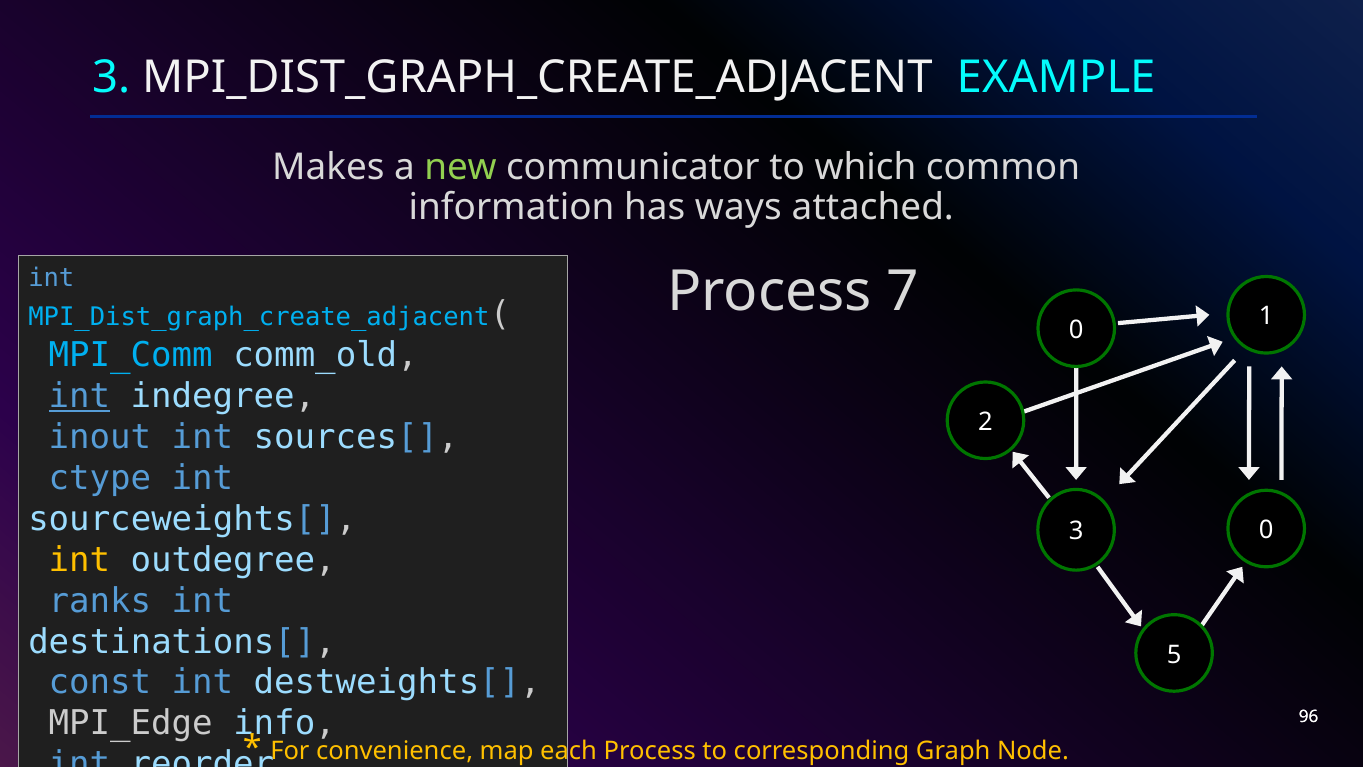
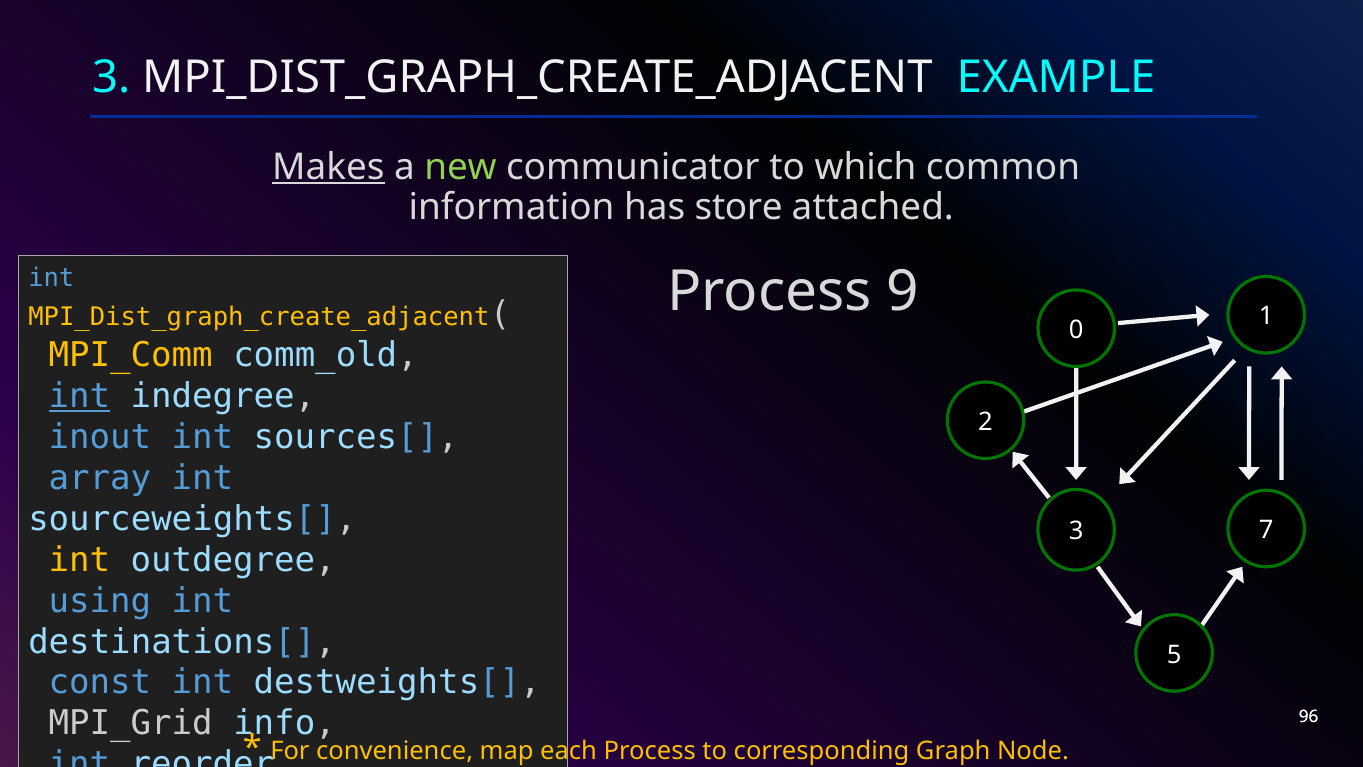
Makes underline: none -> present (328, 167)
ways: ways -> store (739, 207)
7: 7 -> 9 (903, 292)
MPI_Dist_graph_create_adjacent colour: light blue -> yellow (259, 317)
MPI_Comm colour: light blue -> yellow (131, 355)
ctype: ctype -> array (100, 478)
3 0: 0 -> 7 (1266, 530)
ranks: ranks -> using (100, 601)
MPI_Edge: MPI_Edge -> MPI_Grid (131, 723)
